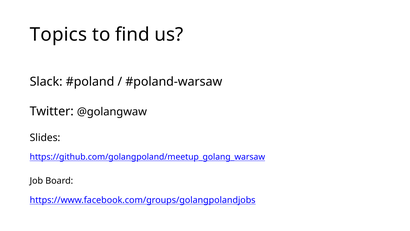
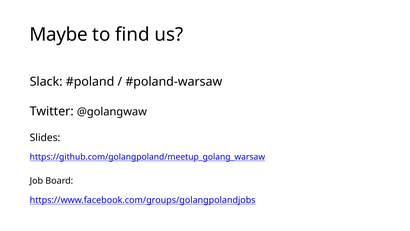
Topics: Topics -> Maybe (59, 34)
